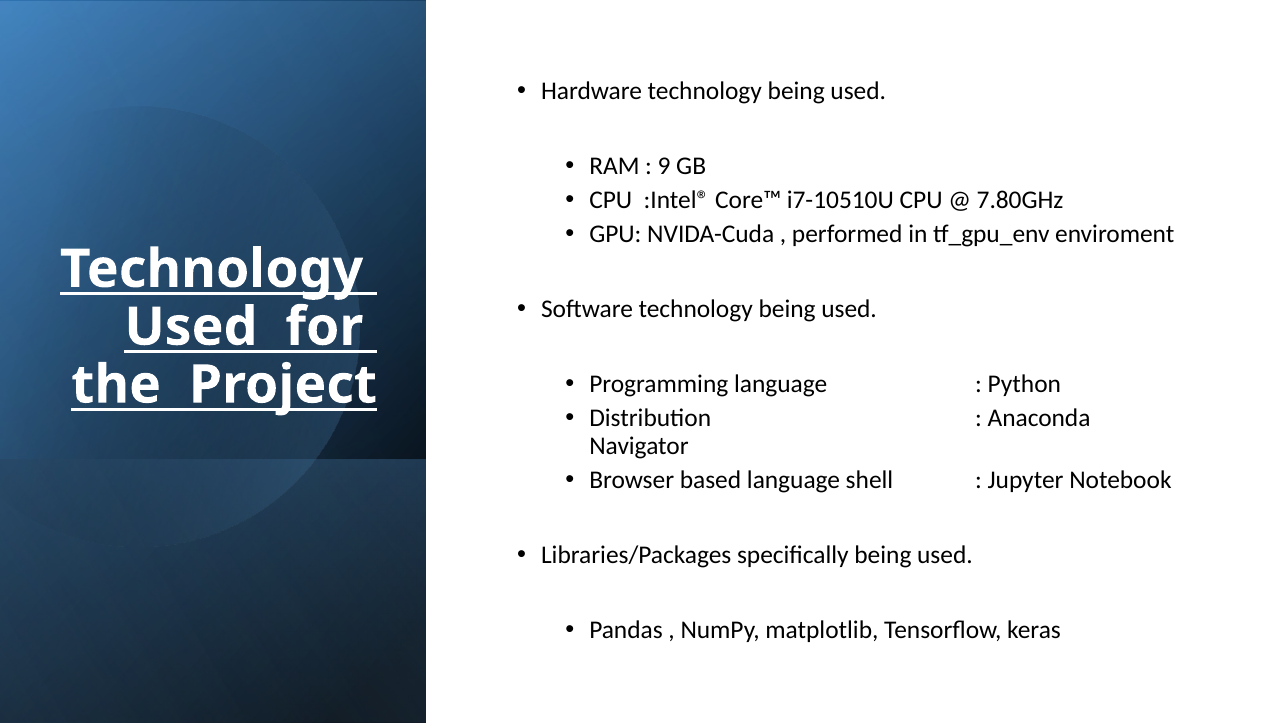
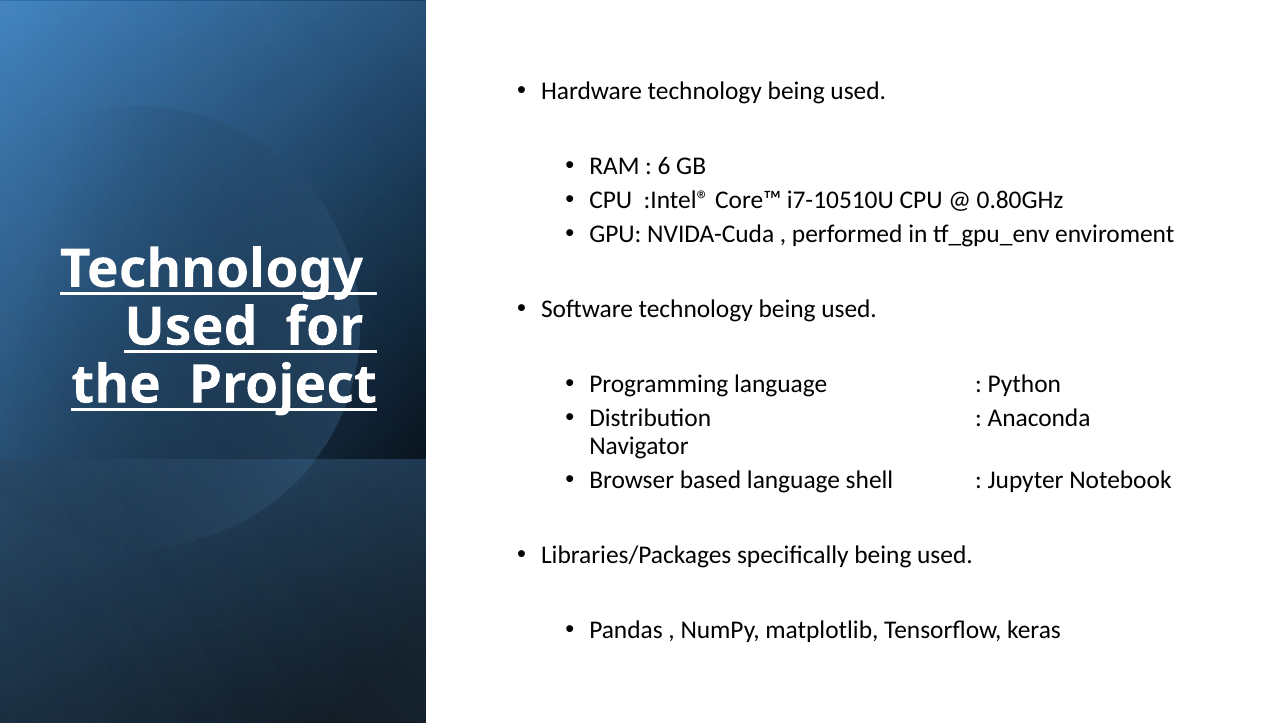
9: 9 -> 6 (664, 166)
7.80GHz: 7.80GHz -> 0.80GHz (1020, 200)
